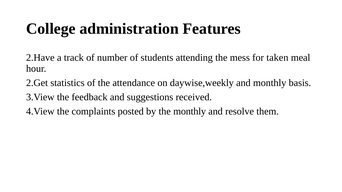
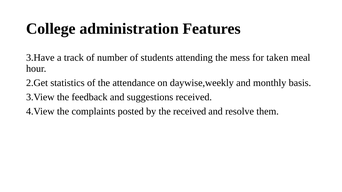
2.Have: 2.Have -> 3.Have (40, 58)
the monthly: monthly -> received (190, 112)
